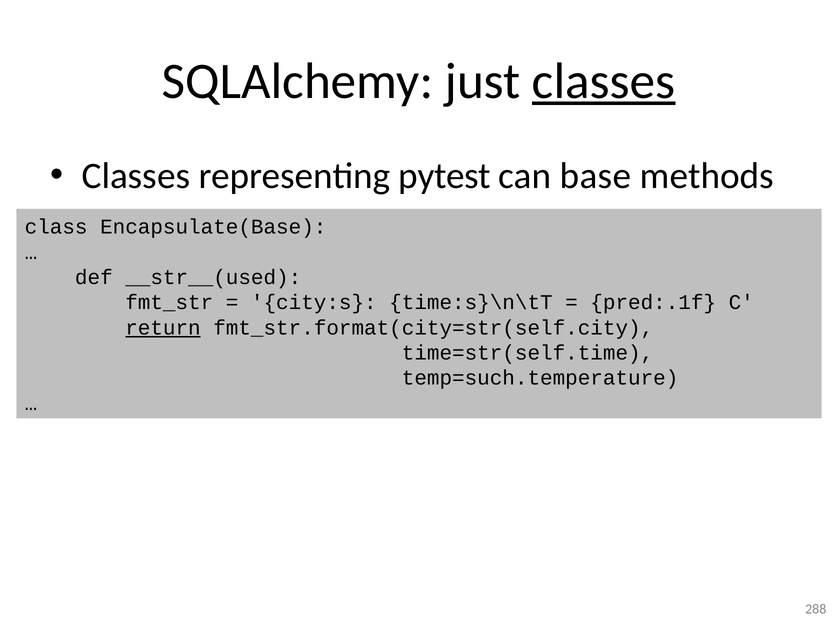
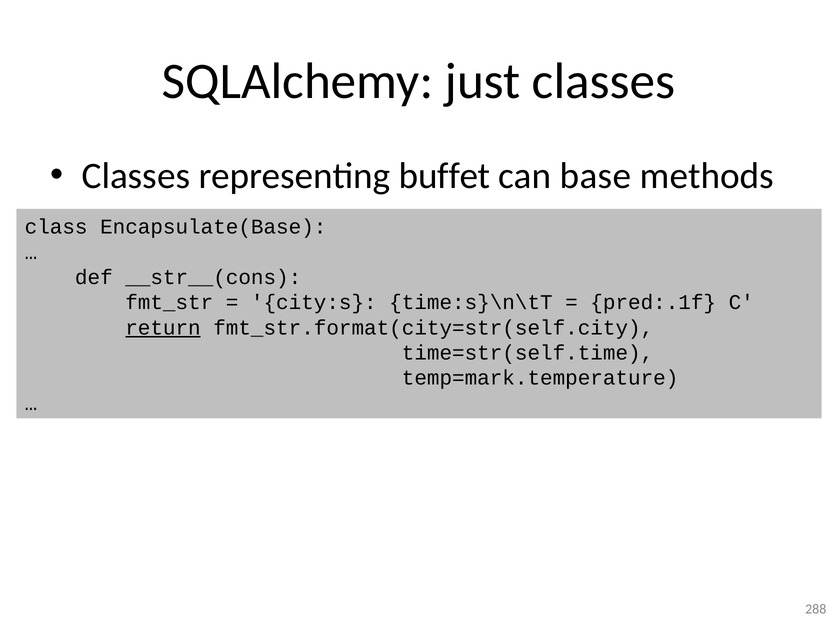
classes underline: present -> none (604, 81)
pytest: pytest -> buffet (445, 176)
__str__(used: __str__(used -> __str__(cons (213, 277)
temp=such.temperature: temp=such.temperature -> temp=mark.temperature (540, 378)
